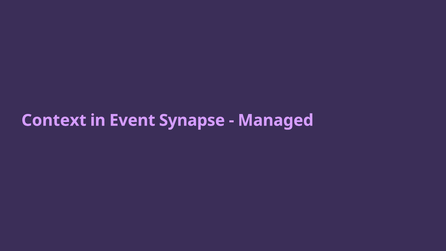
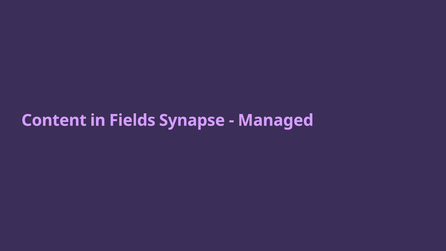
Context: Context -> Content (54, 120)
Event: Event -> Fields (132, 120)
